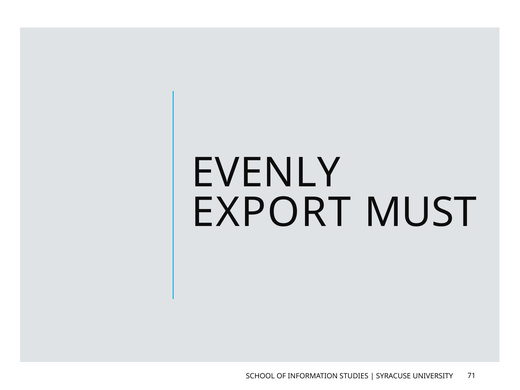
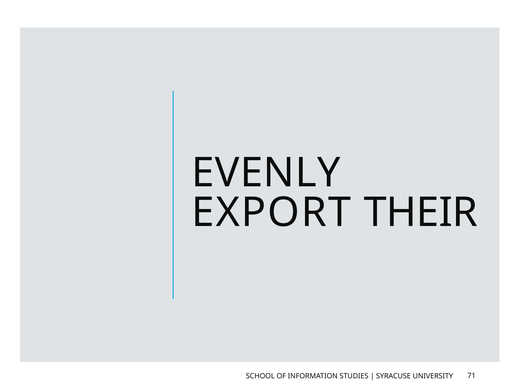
MUST: MUST -> THEIR (421, 213)
